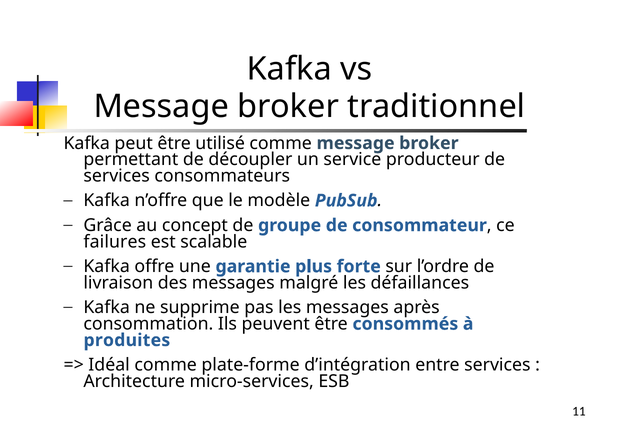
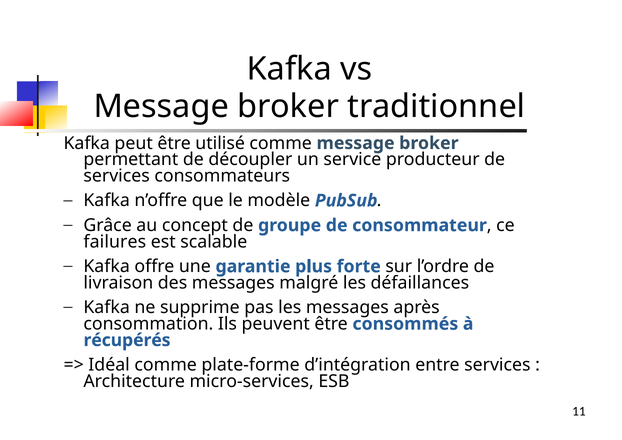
produites: produites -> récupérés (127, 340)
